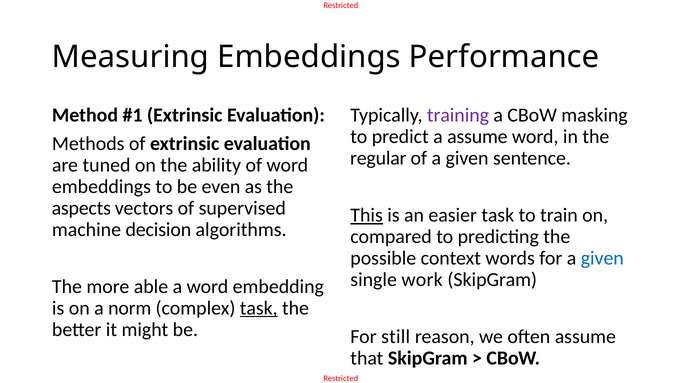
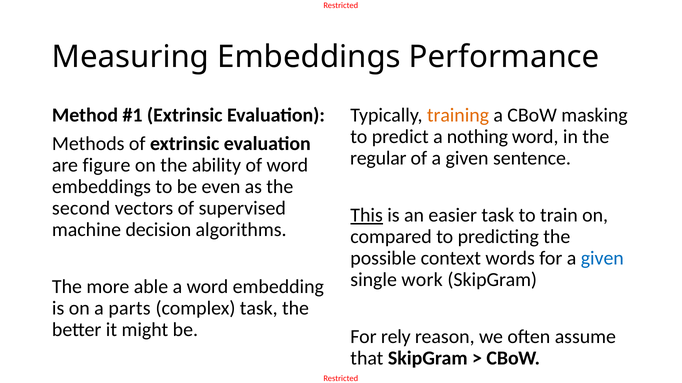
training colour: purple -> orange (458, 115)
a assume: assume -> nothing (477, 137)
tuned: tuned -> figure (106, 165)
aspects: aspects -> second (81, 208)
norm: norm -> parts (130, 309)
task underline: present -> none (259, 309)
still: still -> rely (396, 337)
